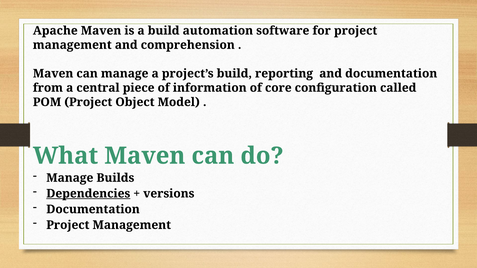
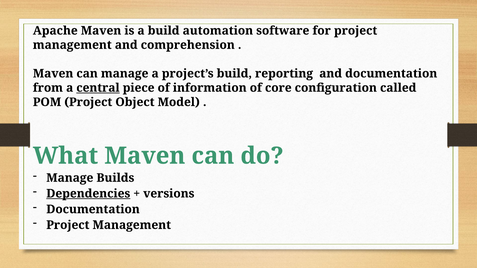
central underline: none -> present (98, 88)
